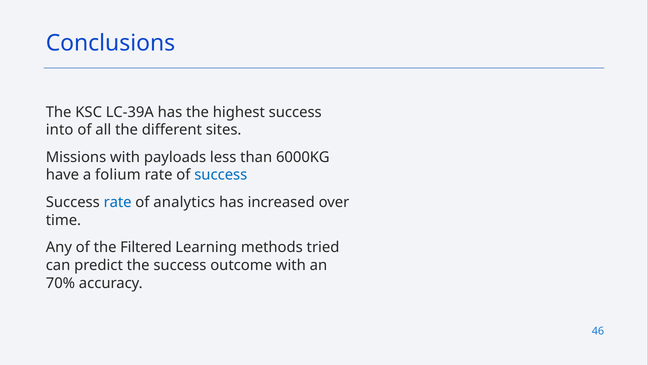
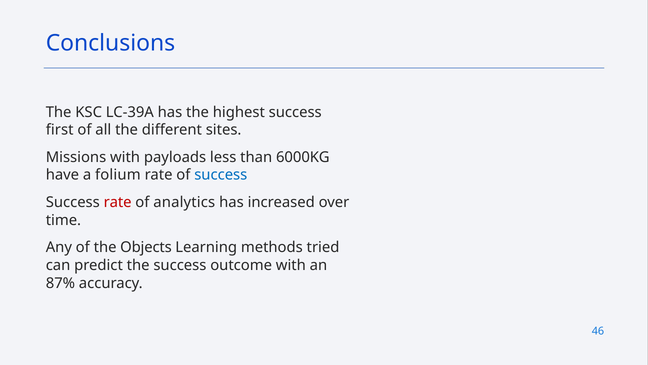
into: into -> first (60, 130)
rate colour: blue -> red (118, 202)
Filtered: Filtered -> Objects (146, 247)
70%: 70% -> 87% (60, 283)
